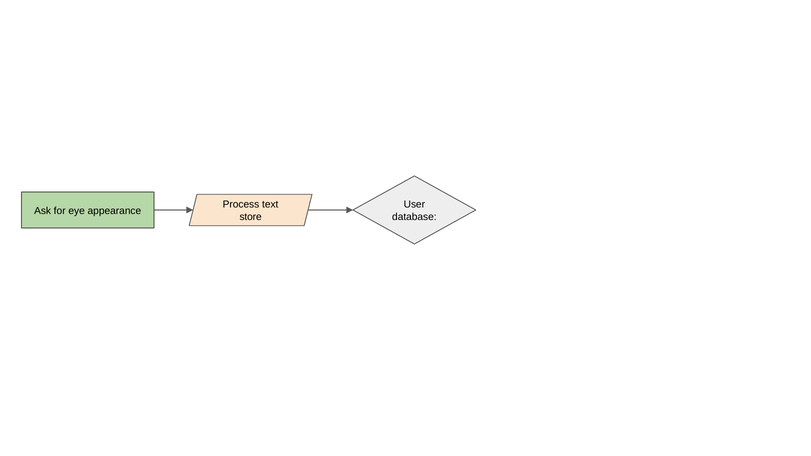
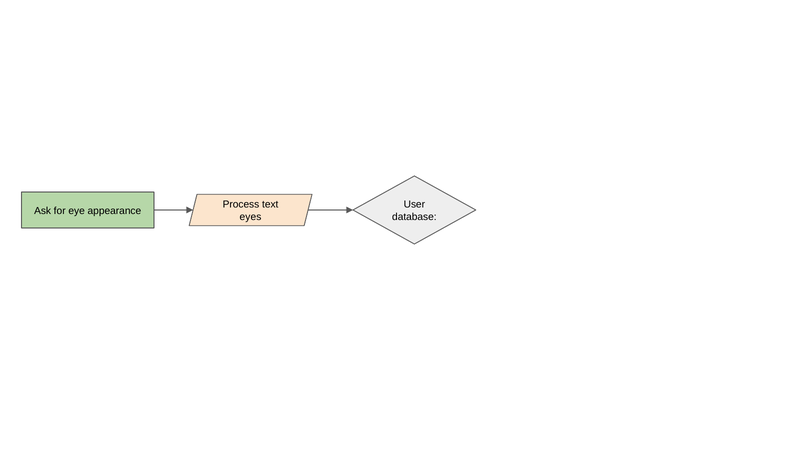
store: store -> eyes (250, 217)
